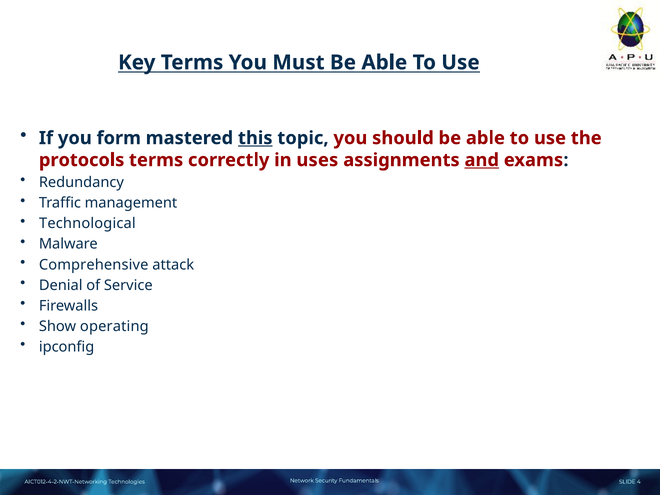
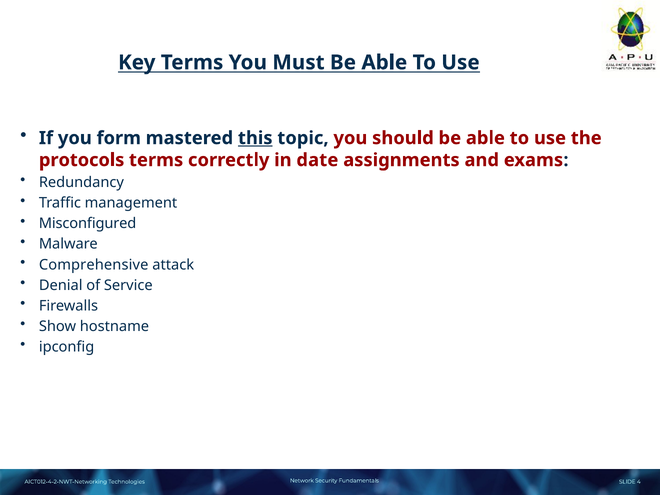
uses: uses -> date (317, 160)
and underline: present -> none (482, 160)
Technological: Technological -> Misconfigured (88, 224)
operating: operating -> hostname (114, 326)
